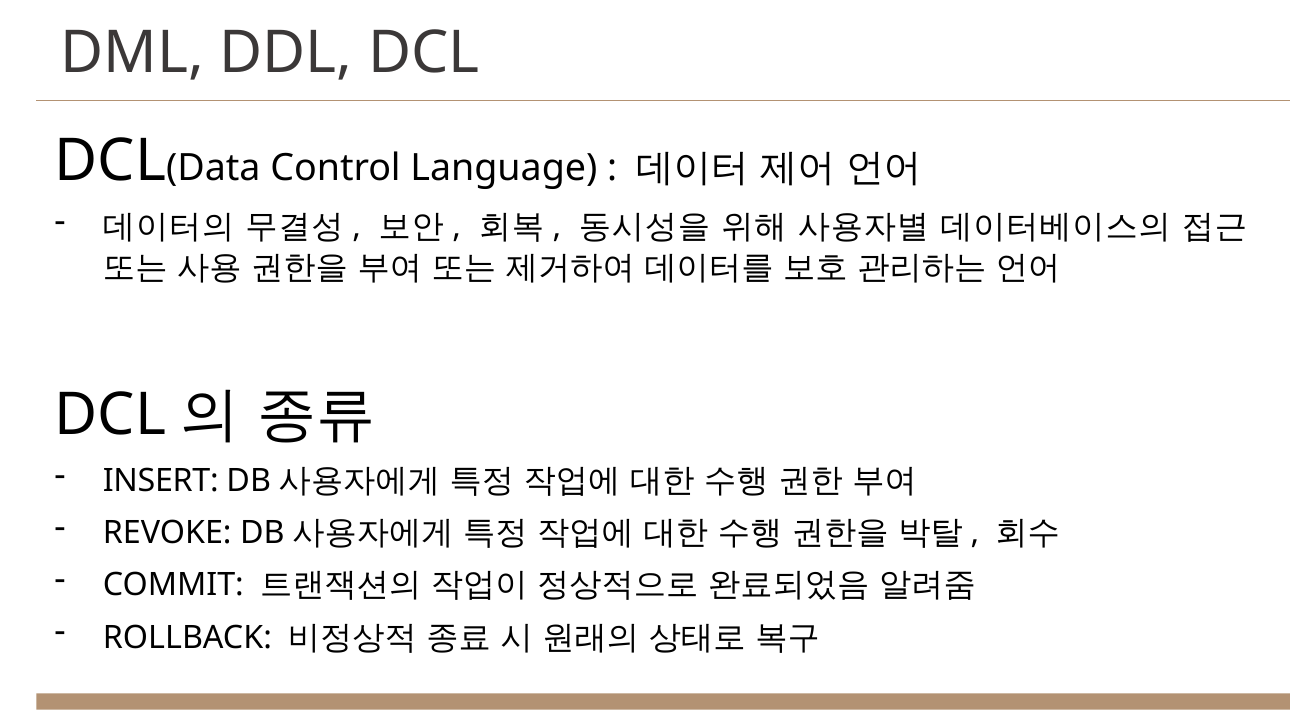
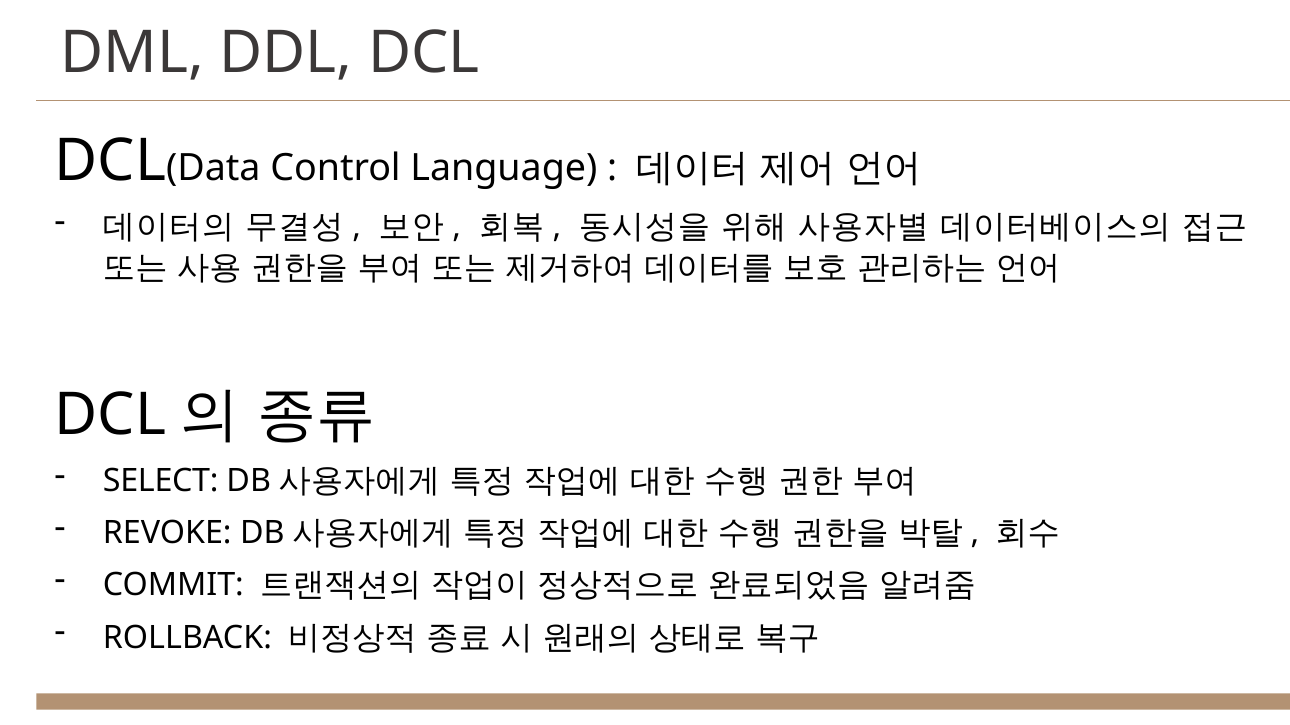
INSERT: INSERT -> SELECT (161, 482)
